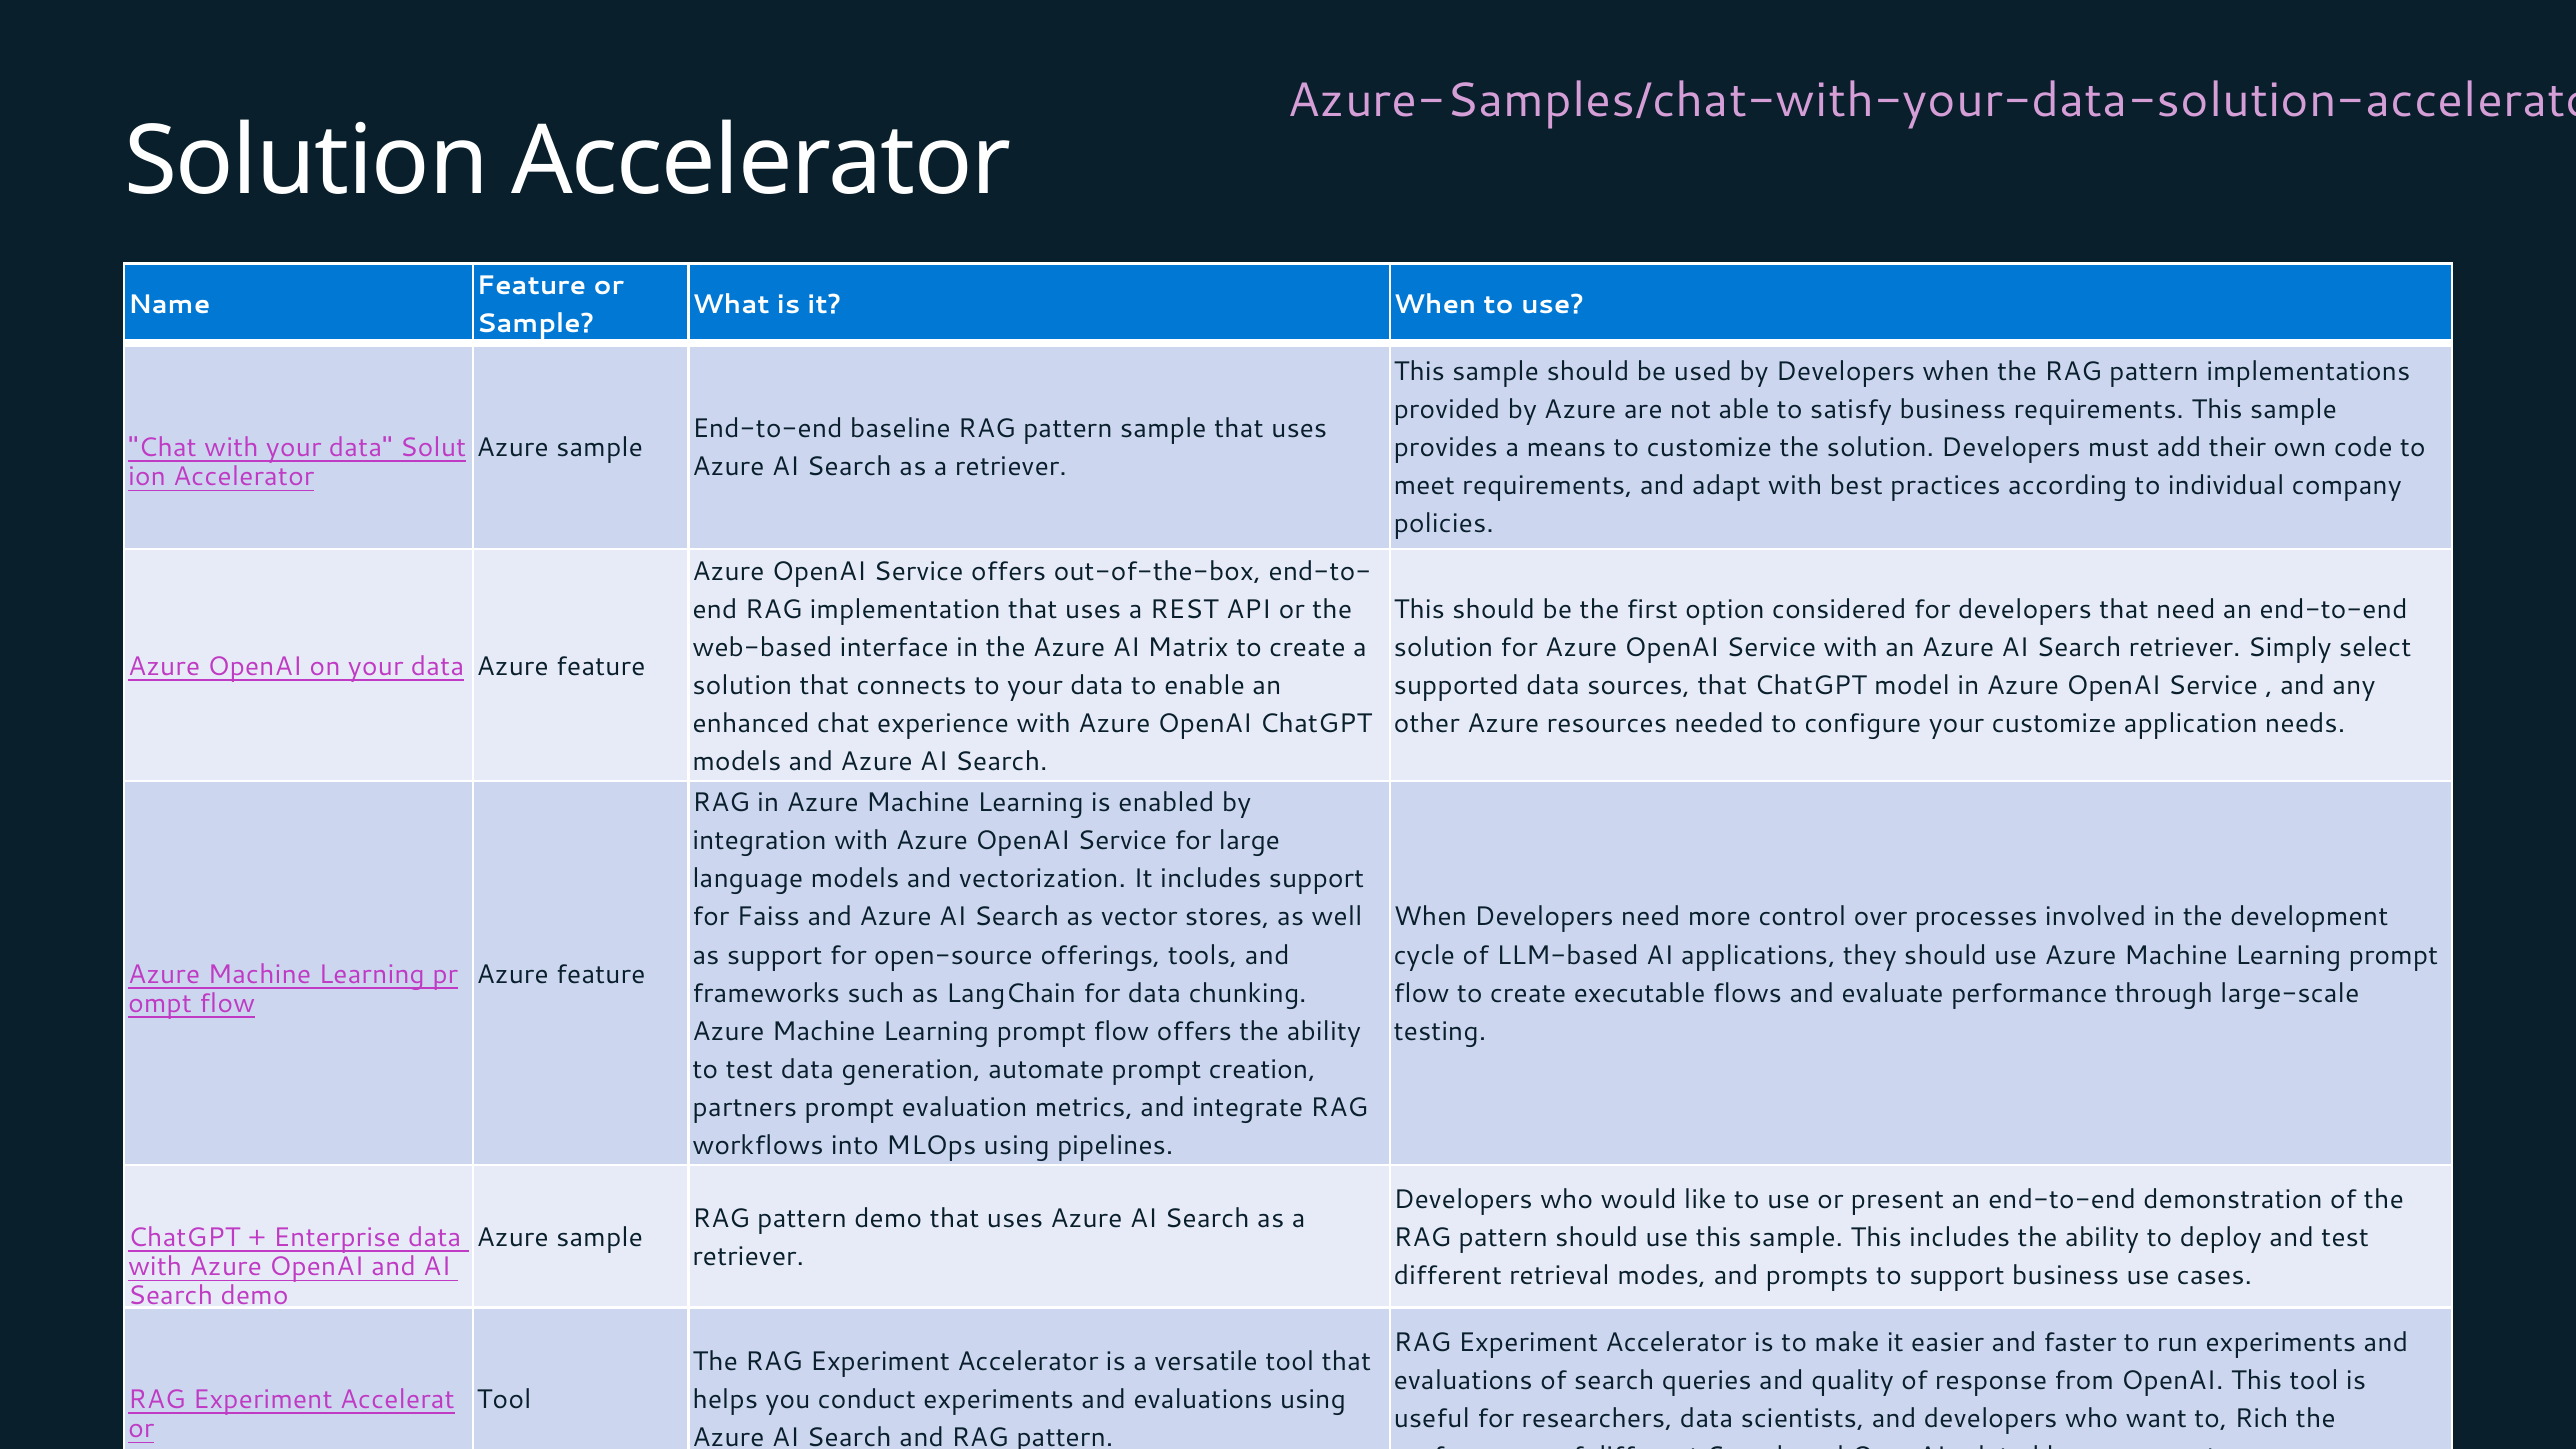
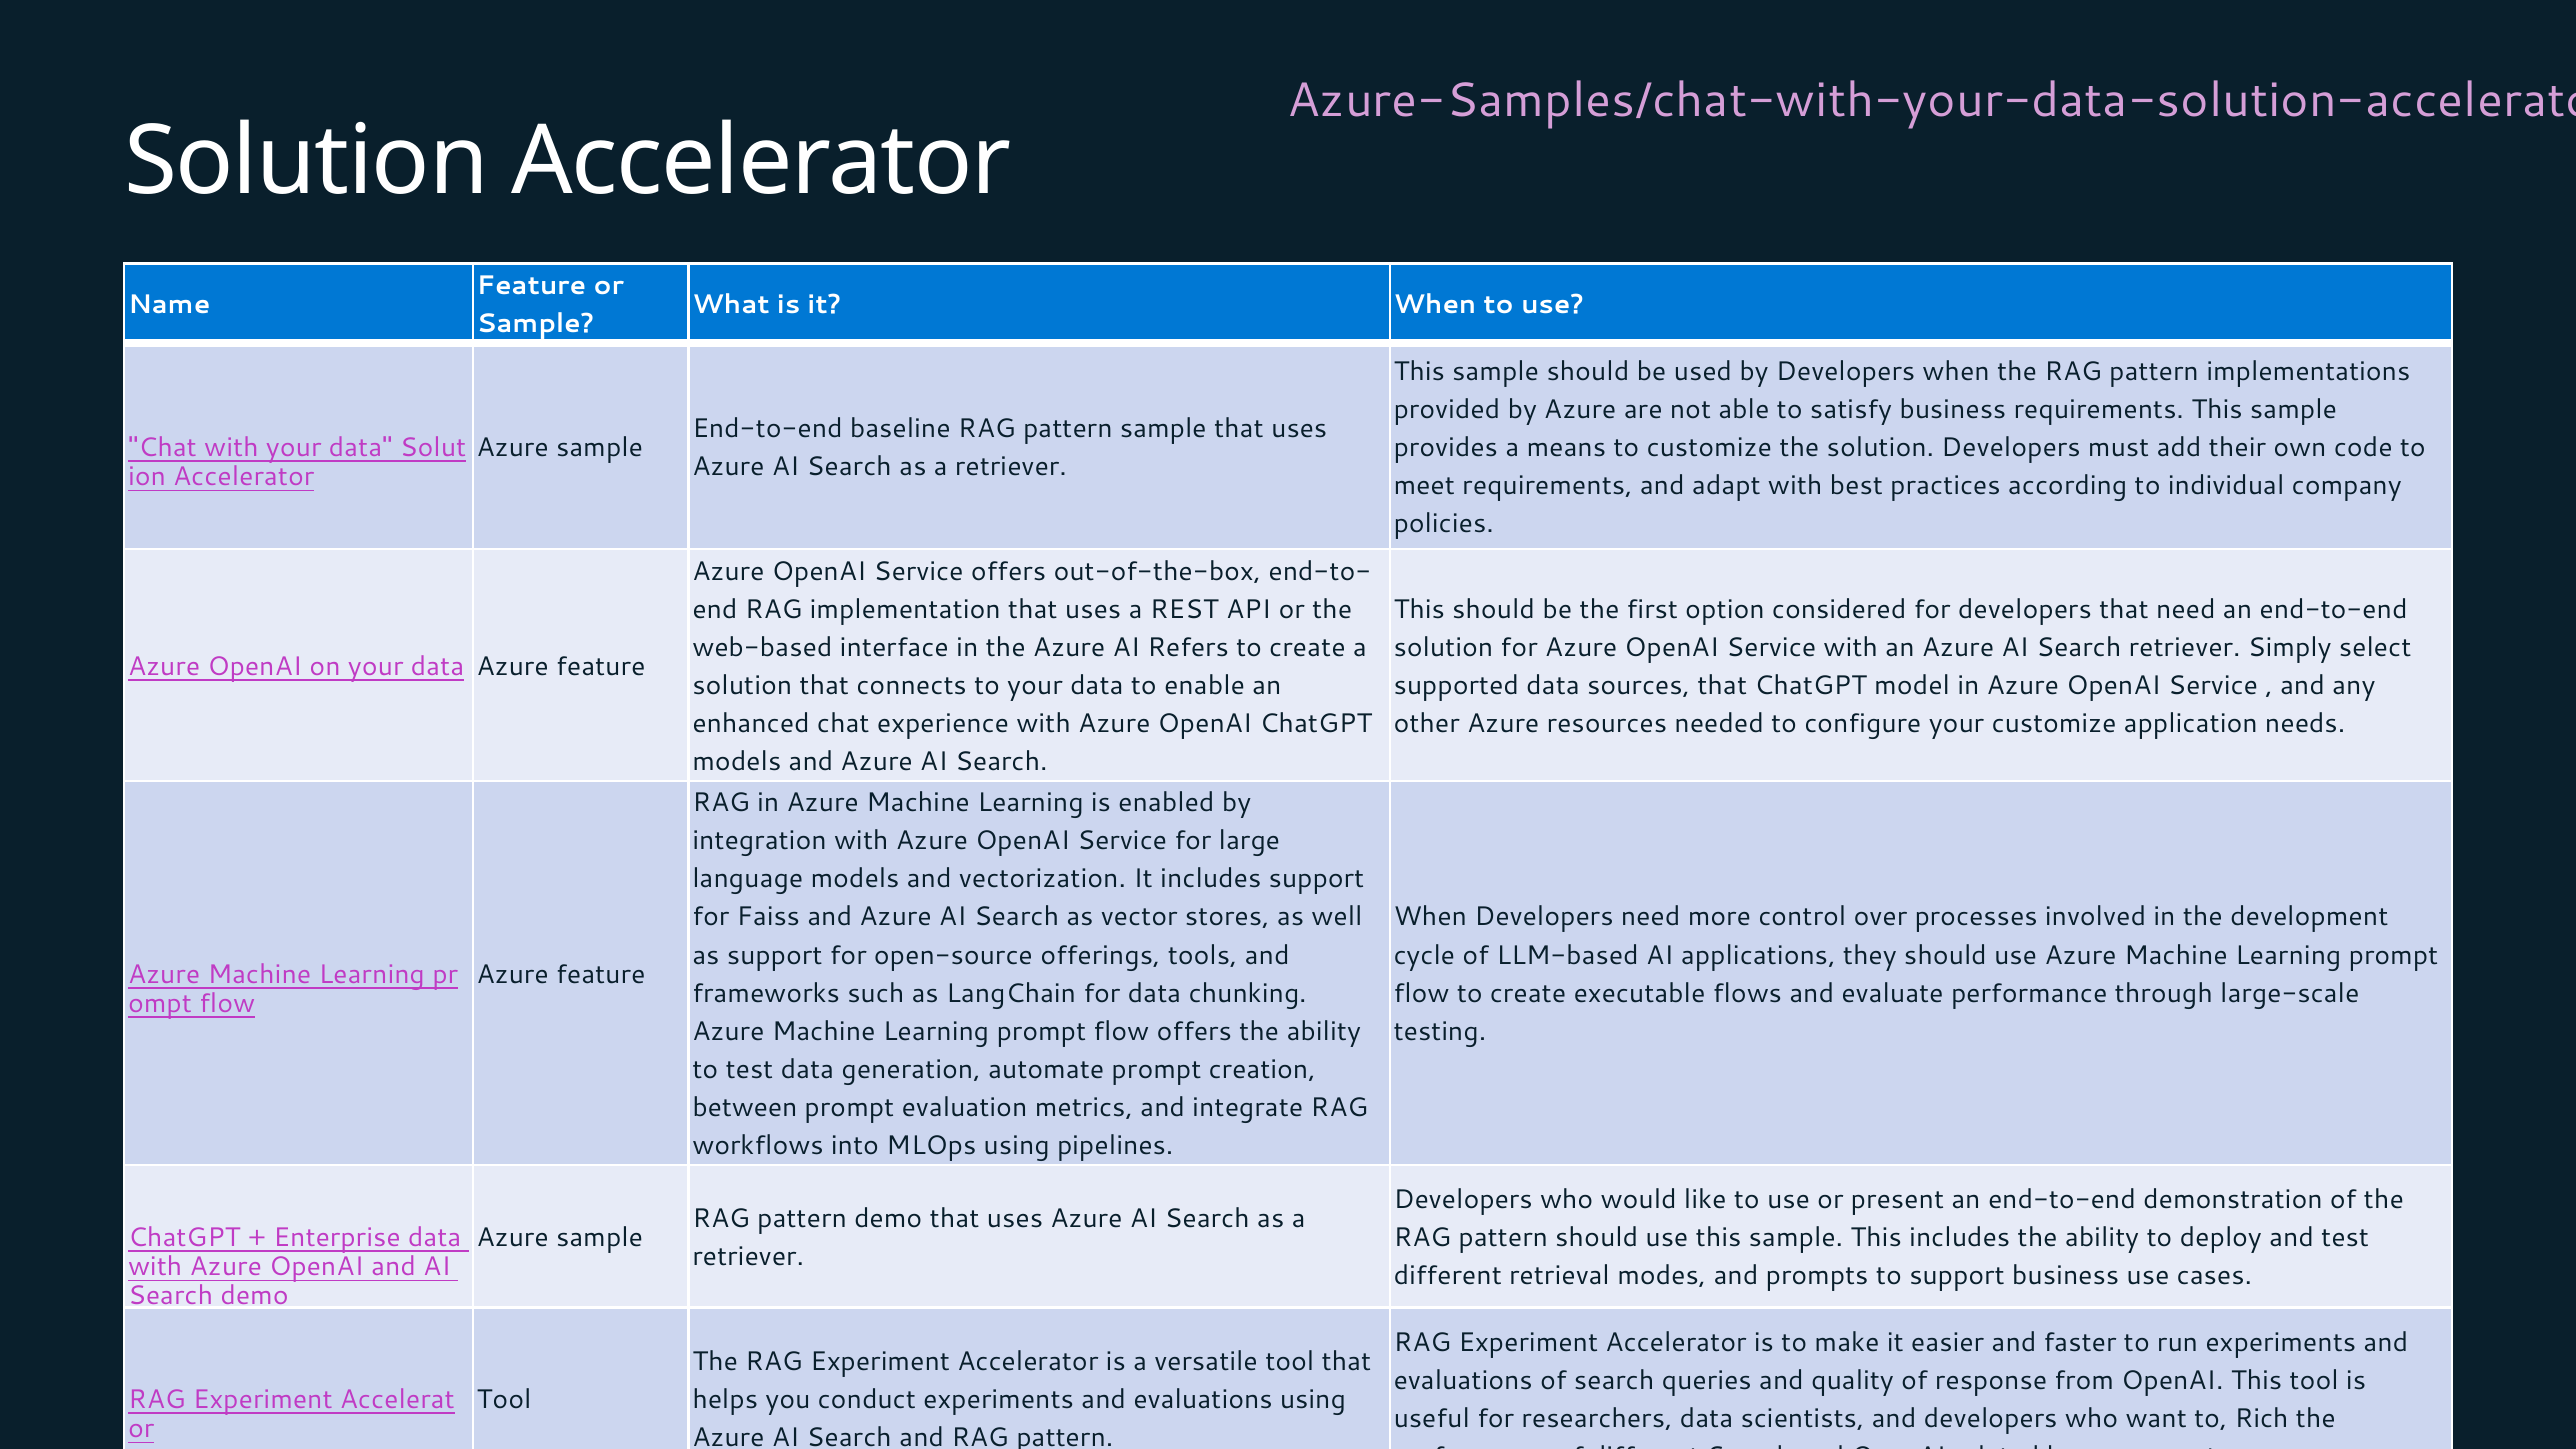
Matrix: Matrix -> Refers (1188, 647)
partners: partners -> between (745, 1107)
